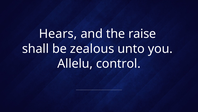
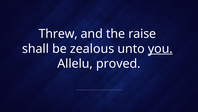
Hears: Hears -> Threw (58, 34)
you underline: none -> present (160, 48)
control: control -> proved (118, 63)
